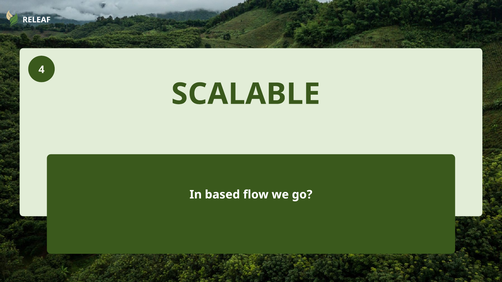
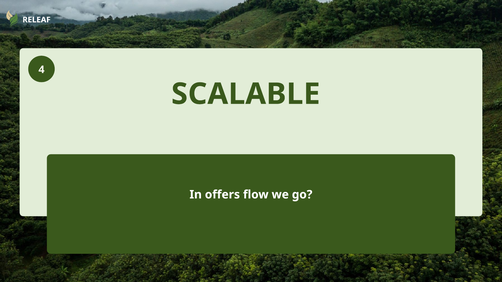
based: based -> offers (222, 195)
